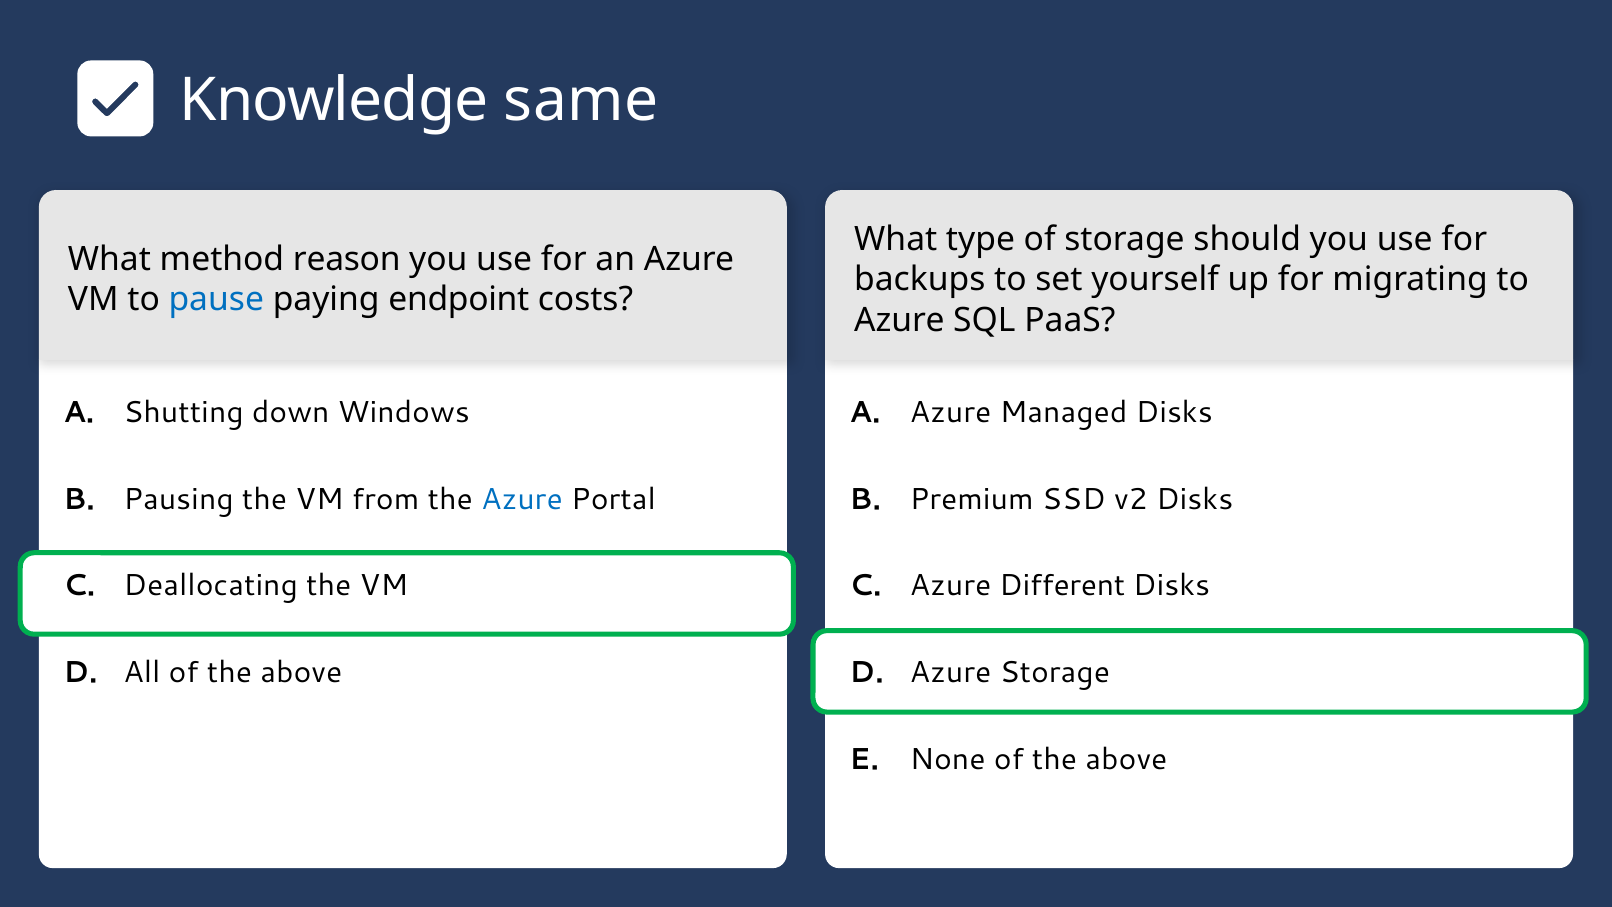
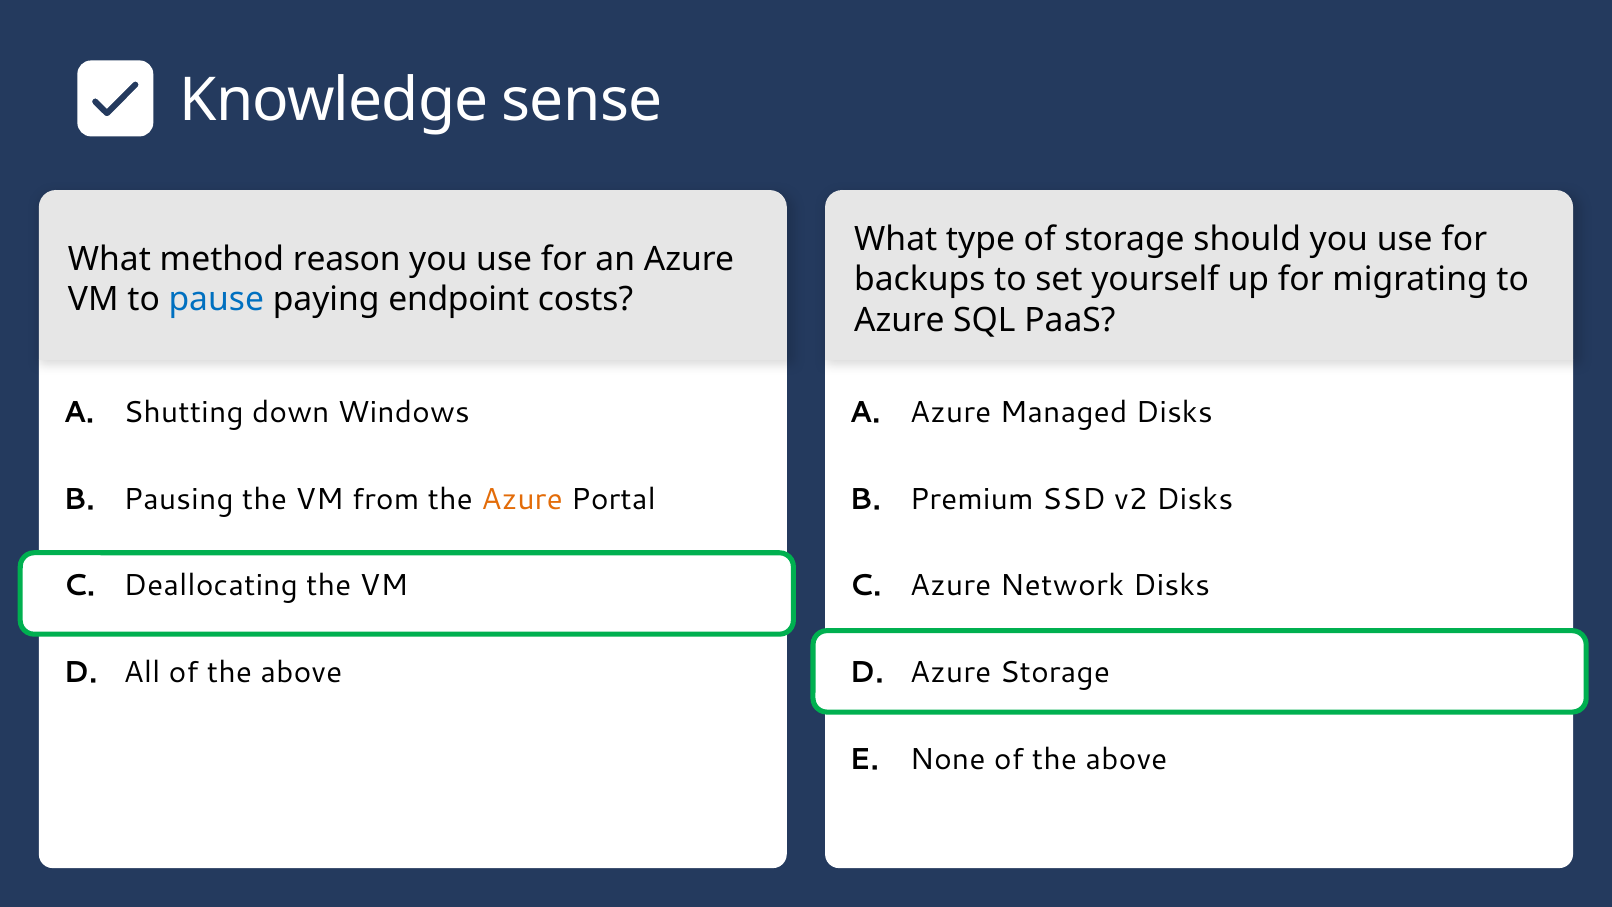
same: same -> sense (582, 101)
Azure colour: blue -> orange (522, 499)
Different: Different -> Network (1062, 586)
